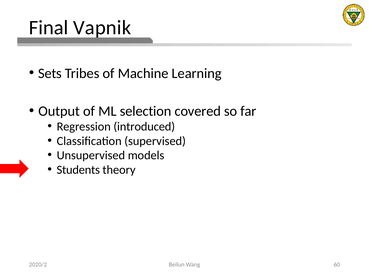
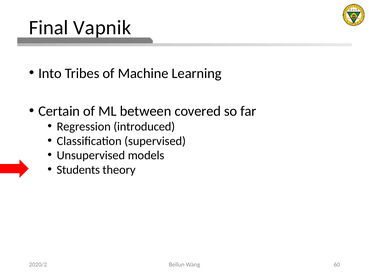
Sets: Sets -> Into (50, 73)
Output: Output -> Certain (59, 111)
selection: selection -> between (146, 111)
